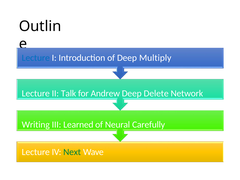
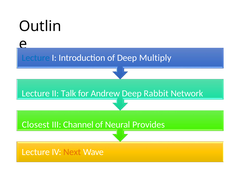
Delete: Delete -> Rabbit (156, 93)
Writing: Writing -> Closest (36, 125)
Learned: Learned -> Channel (78, 125)
Carefully: Carefully -> Provides (149, 125)
Next colour: green -> orange (72, 152)
